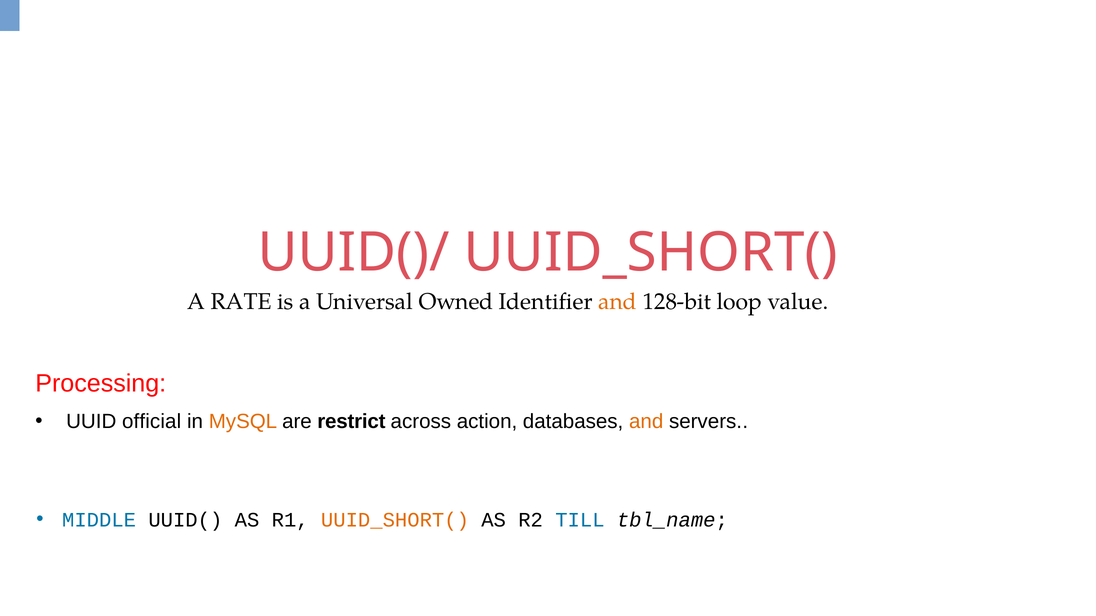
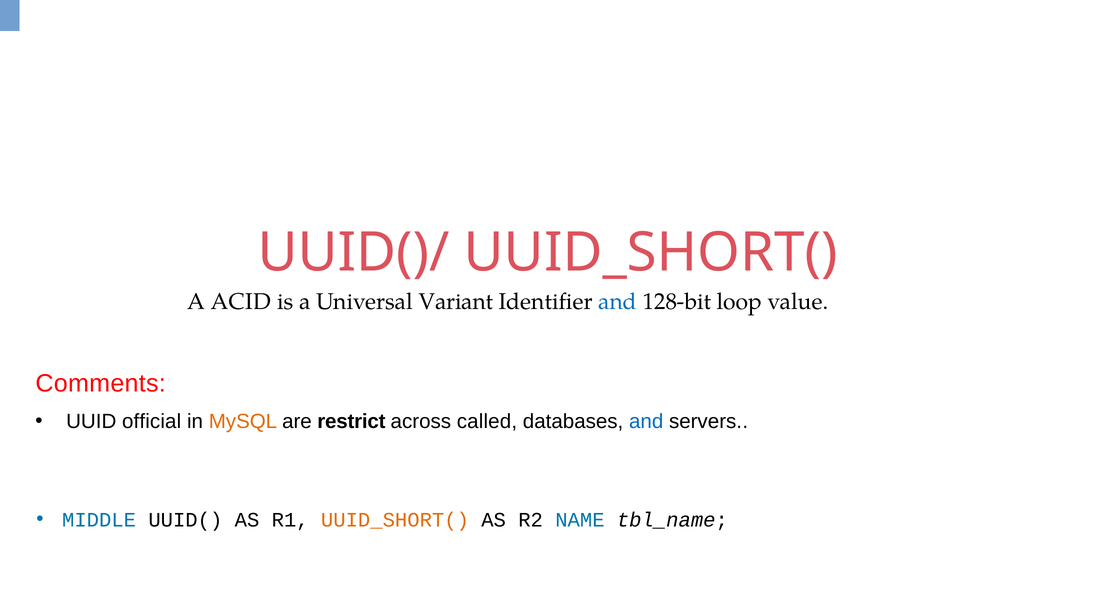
RATE: RATE -> ACID (241, 302)
Owned: Owned -> Variant (456, 302)
and colour: orange -> blue (618, 302)
Processing: Processing -> Comments (101, 384)
action: action -> called (487, 422)
and colour: orange -> blue (646, 422)
TILL: TILL -> NAME (580, 520)
